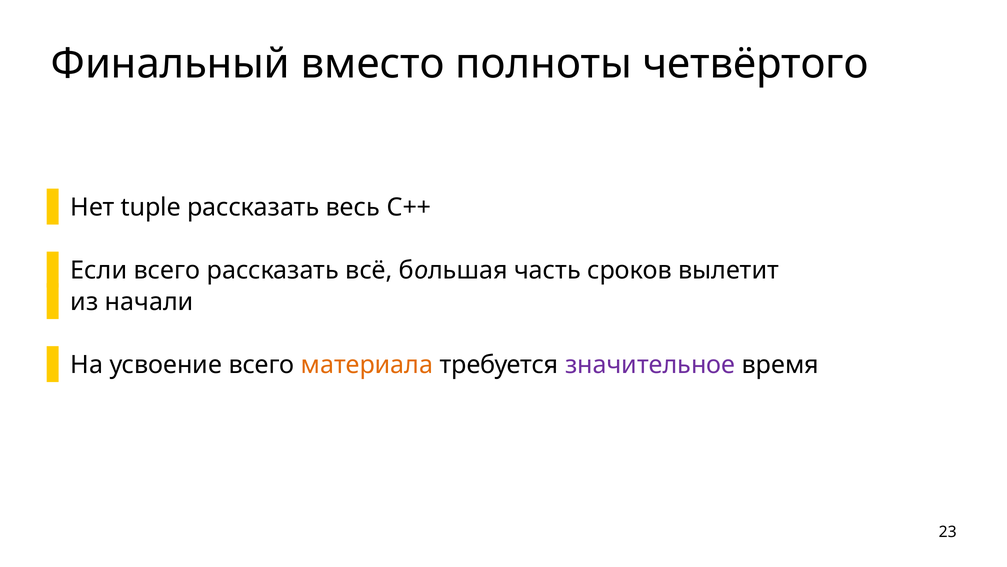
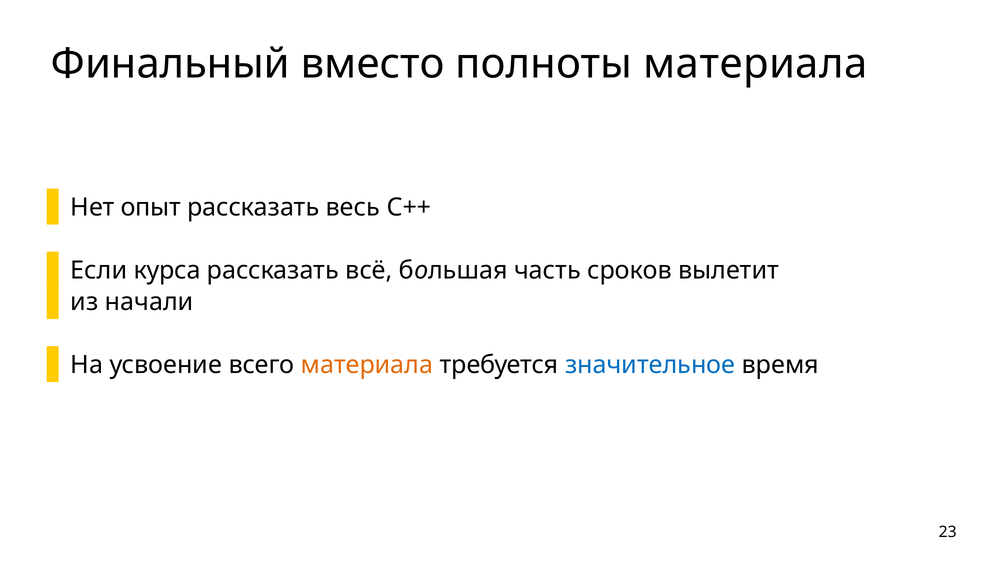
полноты четвёртого: четвёртого -> материала (755, 64)
tuple: tuple -> опыт (151, 207)
Если всего: всего -> курса (167, 270)
значительное colour: purple -> blue (650, 365)
